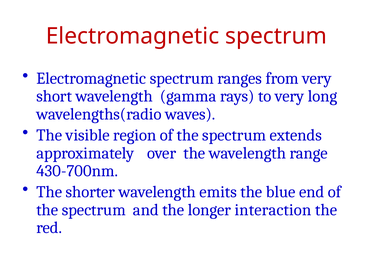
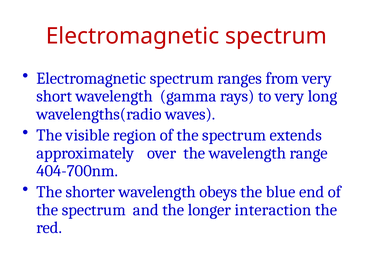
430-700nm: 430-700nm -> 404-700nm (77, 171)
emits: emits -> obeys (218, 192)
